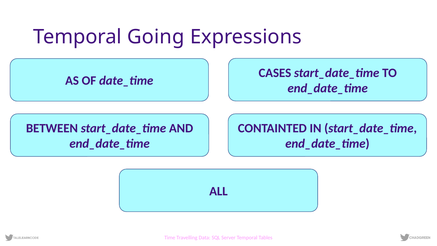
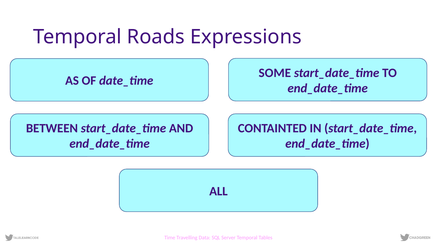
Going: Going -> Roads (156, 37)
CASES: CASES -> SOME (275, 73)
